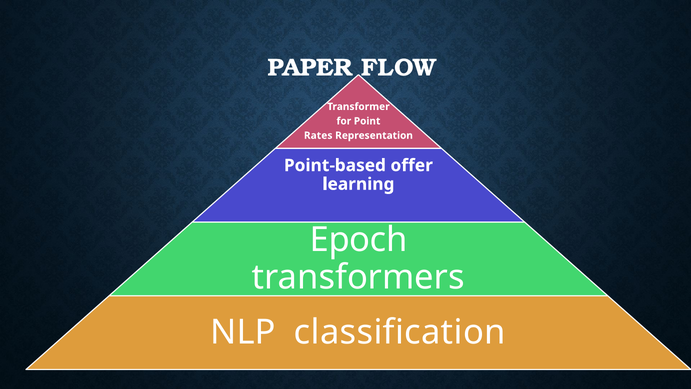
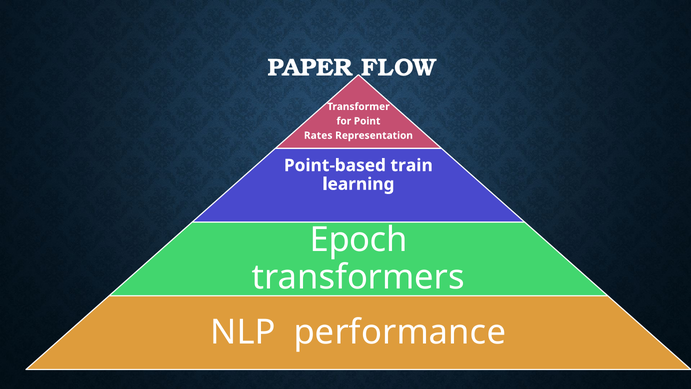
offer: offer -> train (412, 165)
classification: classification -> performance (400, 332)
